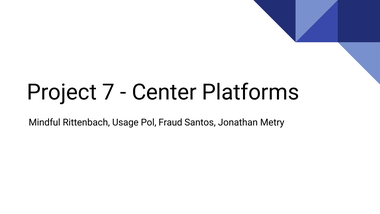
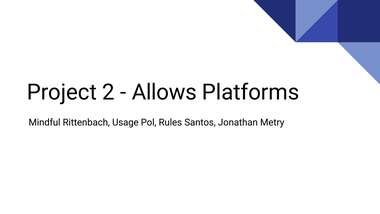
7: 7 -> 2 (108, 92)
Center: Center -> Allows (164, 92)
Fraud: Fraud -> Rules (170, 122)
